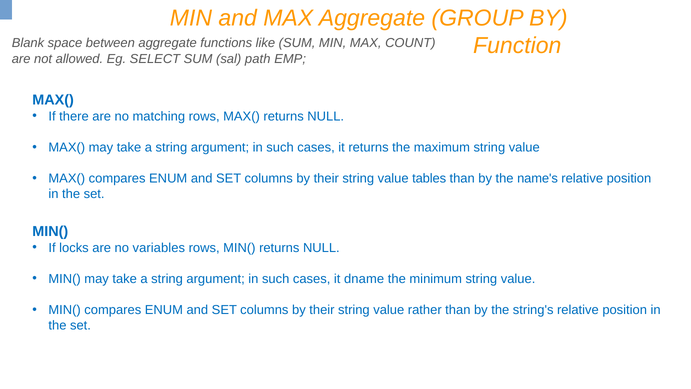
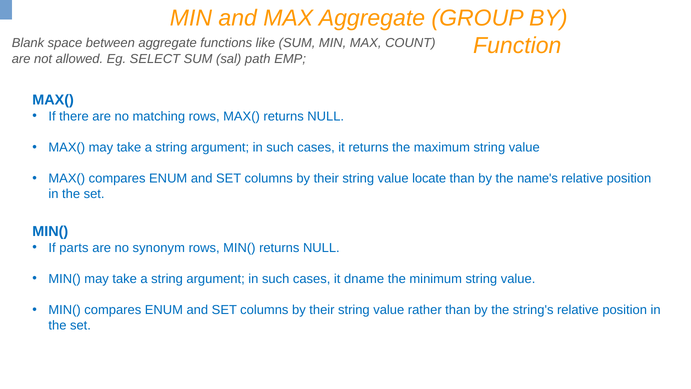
tables: tables -> locate (429, 178)
locks: locks -> parts (74, 248)
variables: variables -> synonym (159, 248)
